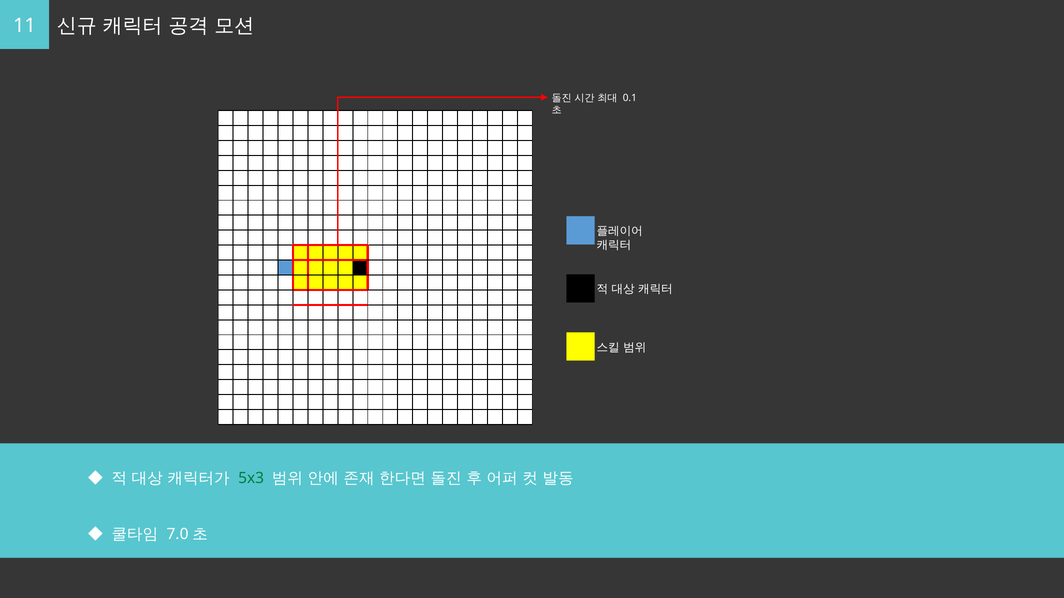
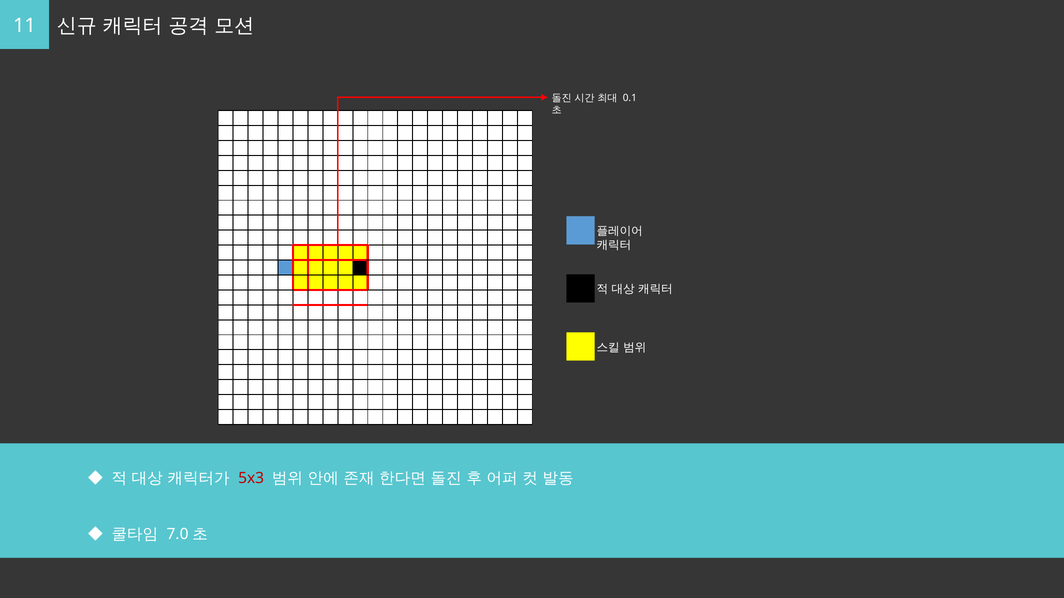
5x3 colour: green -> red (251, 479)
